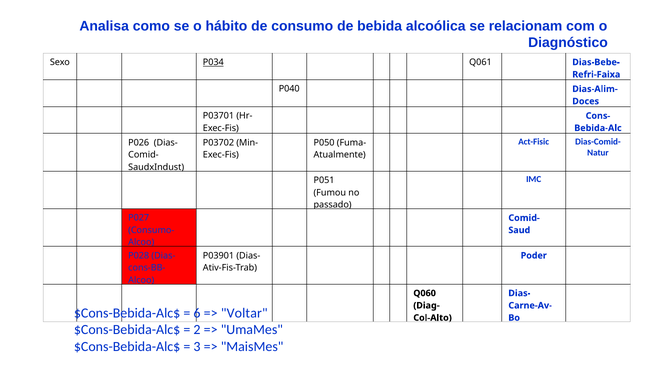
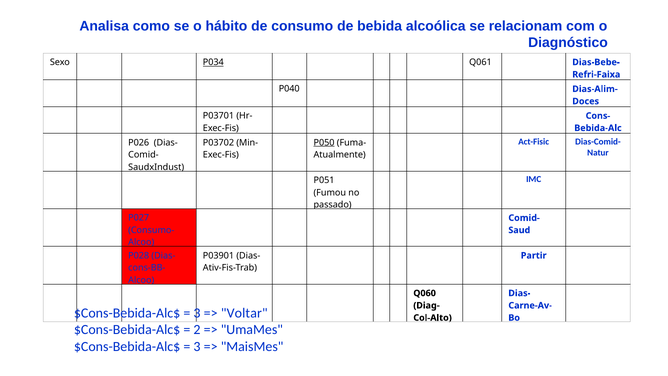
P050 underline: none -> present (324, 142)
Poder: Poder -> Partir (534, 255)
6: 6 -> 3 (197, 313)
